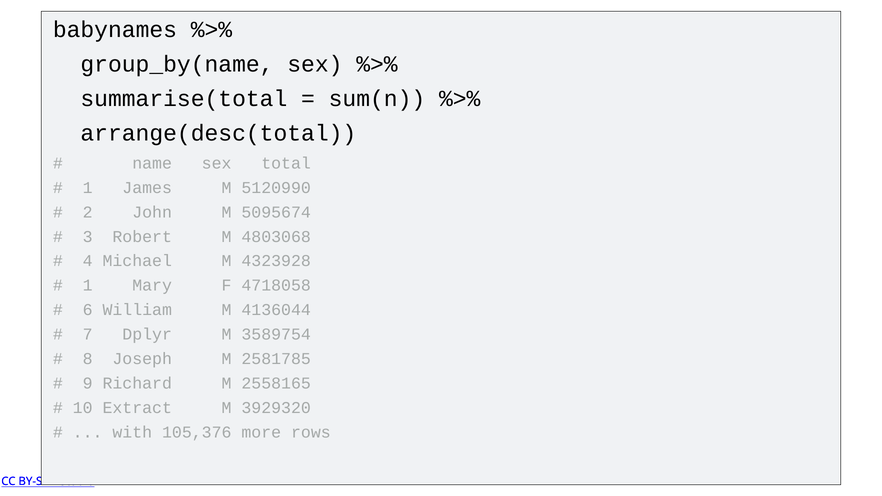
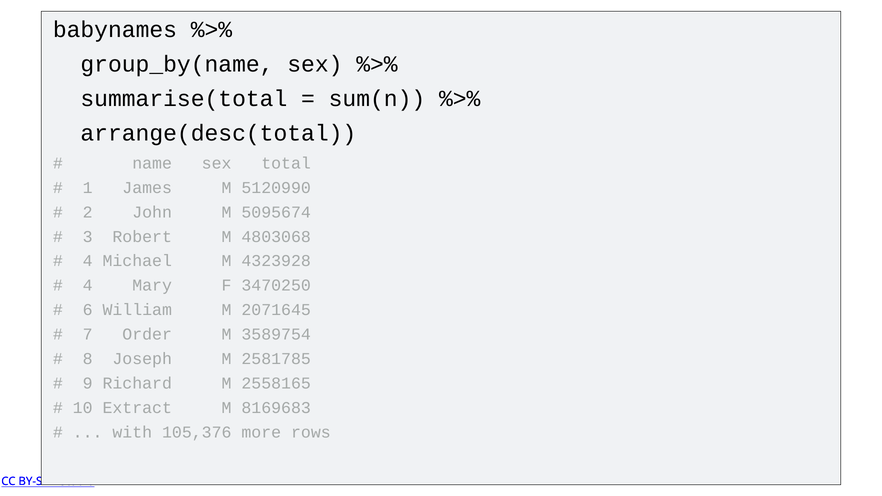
1: 1 -> 4 (88, 286)
4718058: 4718058 -> 3470250 (276, 286)
4136044: 4136044 -> 2071645 (276, 310)
Dplyr: Dplyr -> Order (147, 334)
3929320: 3929320 -> 8169683 (276, 408)
